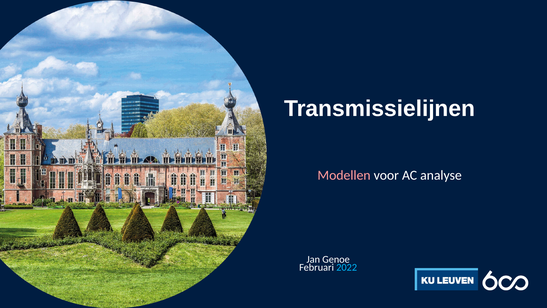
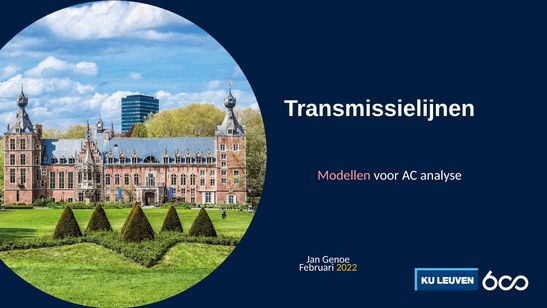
2022 colour: light blue -> yellow (347, 267)
